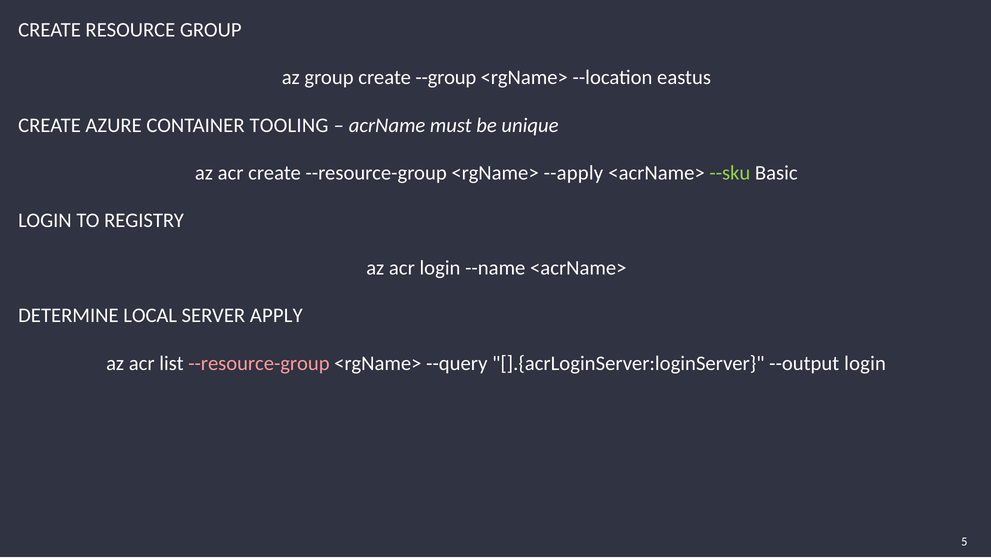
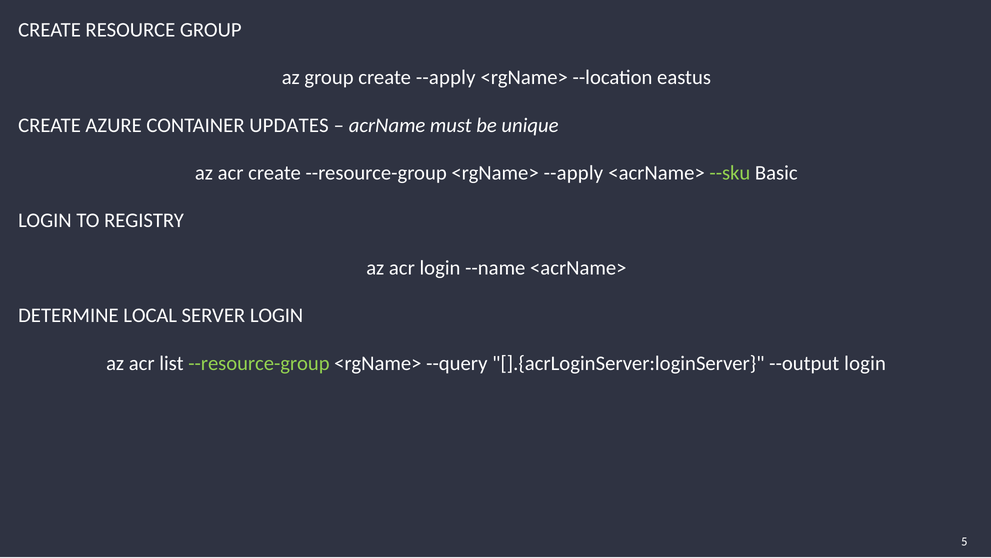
create --group: --group -> --apply (446, 78)
TOOLING: TOOLING -> UPDATES (289, 125)
SERVER APPLY: APPLY -> LOGIN (276, 315)
--resource-group colour: pink -> light green (259, 363)
